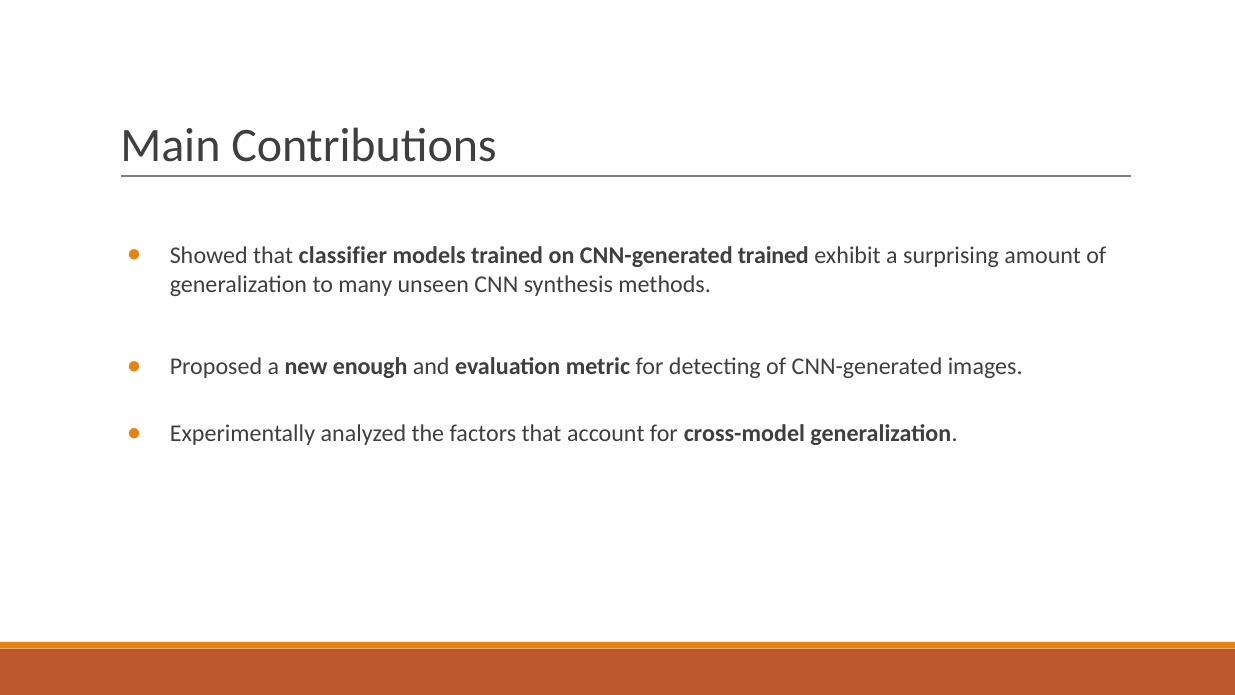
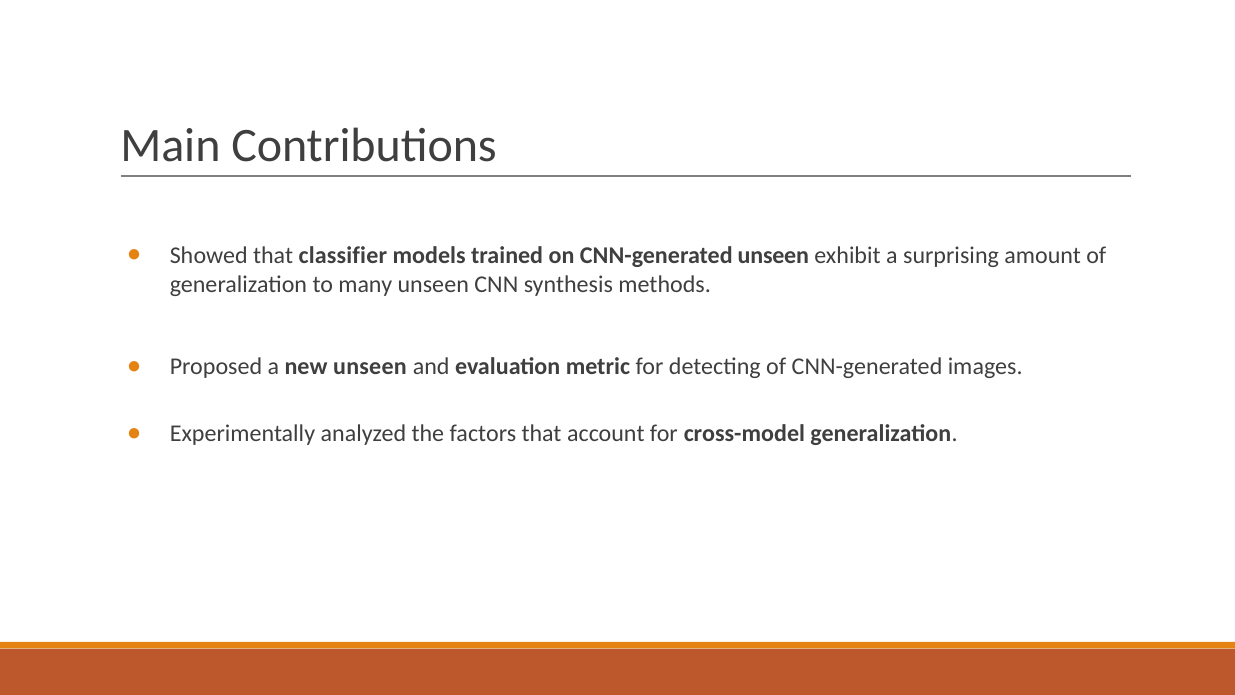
CNN-generated trained: trained -> unseen (773, 255)
new enough: enough -> unseen (370, 367)
